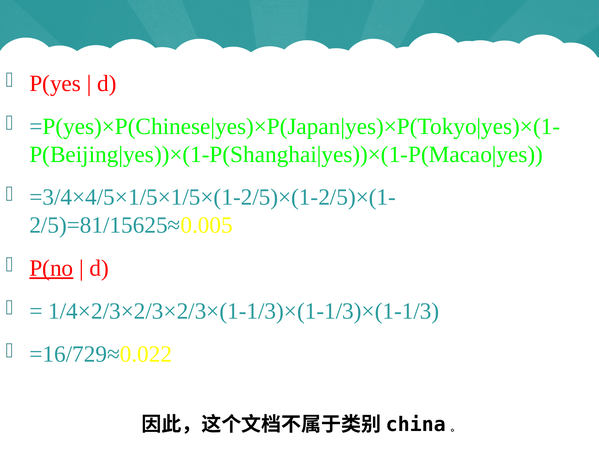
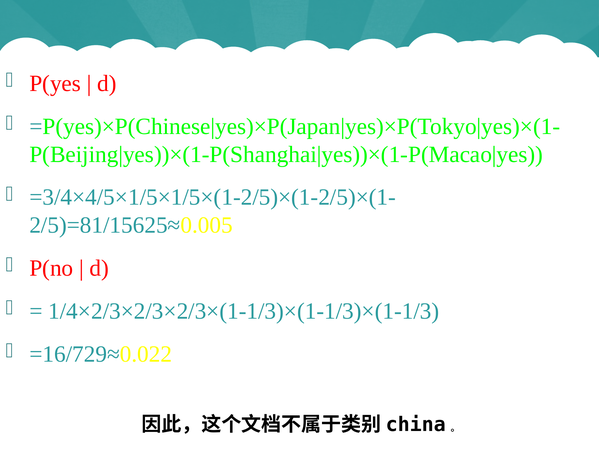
P(no underline: present -> none (51, 268)
